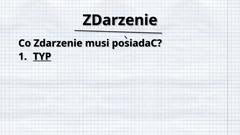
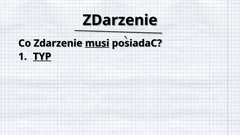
musi underline: none -> present (97, 43)
